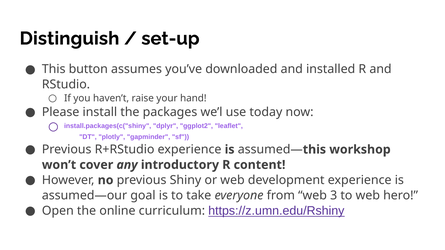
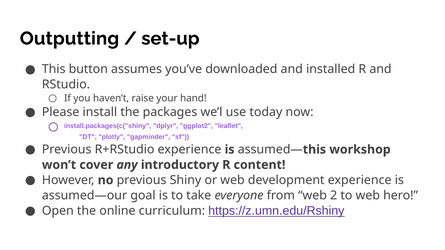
Distinguish: Distinguish -> Outputting (69, 39)
3: 3 -> 2 (334, 196)
